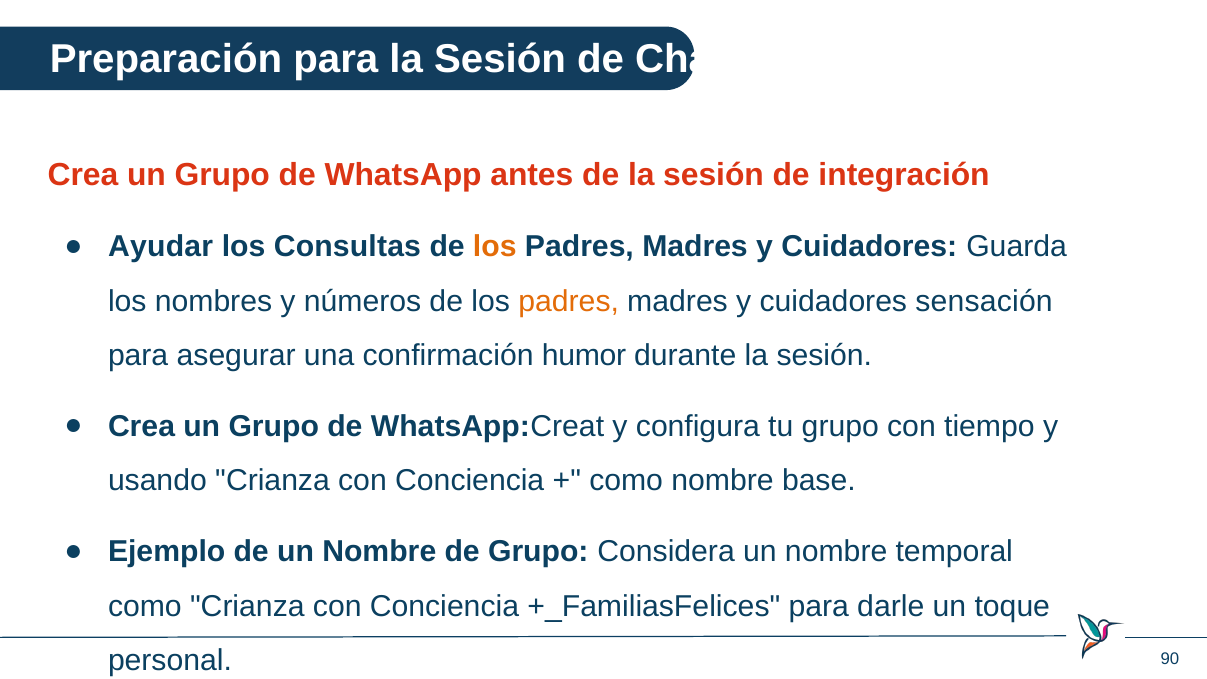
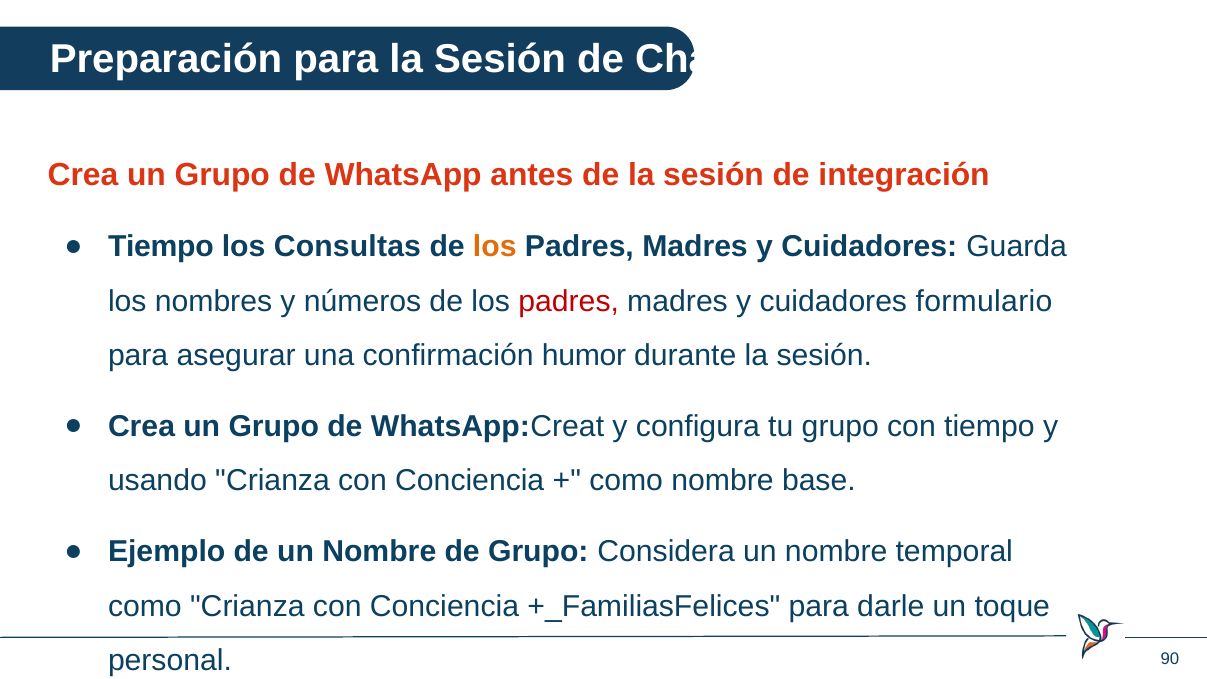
Ayudar: Ayudar -> Tiempo (161, 247)
padres colour: orange -> red (569, 301)
sensación: sensación -> formulario (984, 301)
